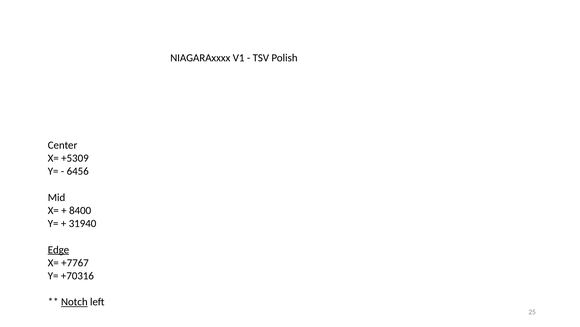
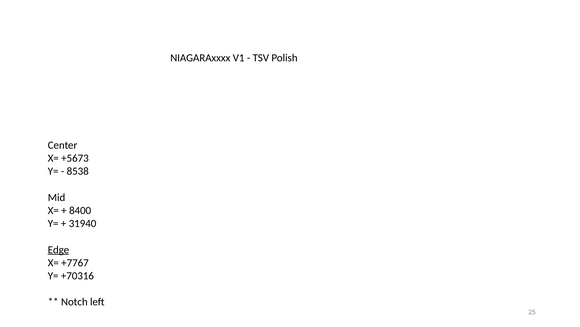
+5309: +5309 -> +5673 (75, 158)
6456: 6456 -> 8538 (78, 171)
Notch underline: present -> none (74, 301)
